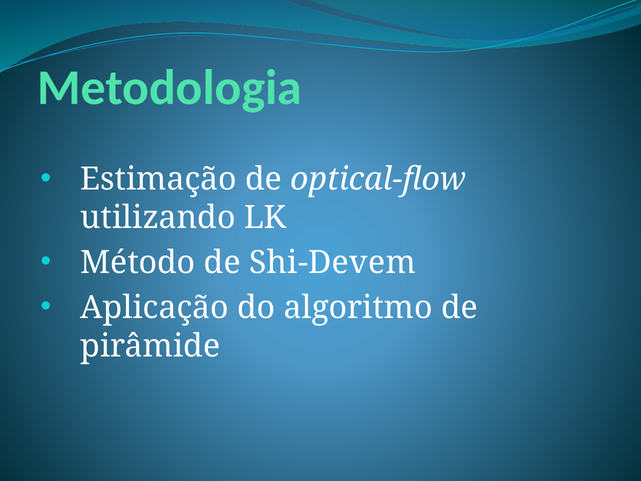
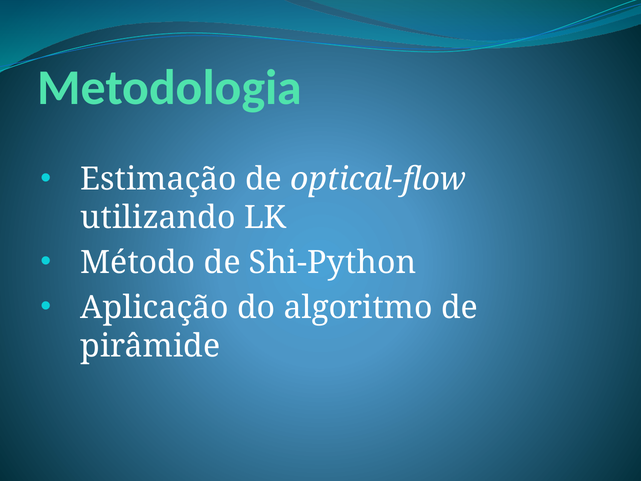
Shi-Devem: Shi-Devem -> Shi-Python (333, 263)
